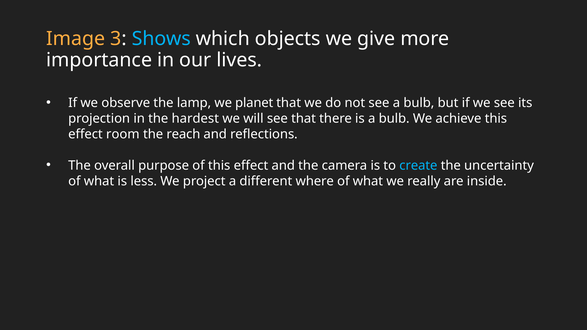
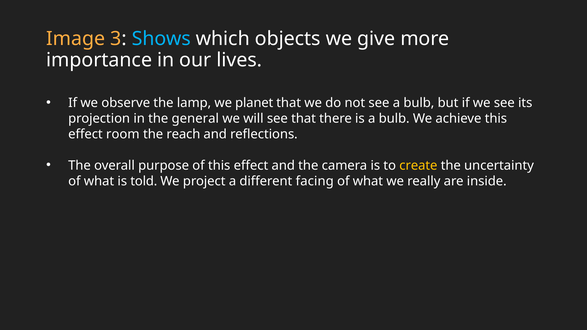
hardest: hardest -> general (195, 119)
create colour: light blue -> yellow (418, 166)
less: less -> told (144, 181)
where: where -> facing (315, 181)
